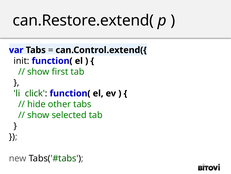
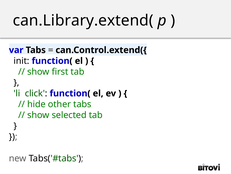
can.Restore.extend(: can.Restore.extend( -> can.Library.extend( (83, 20)
